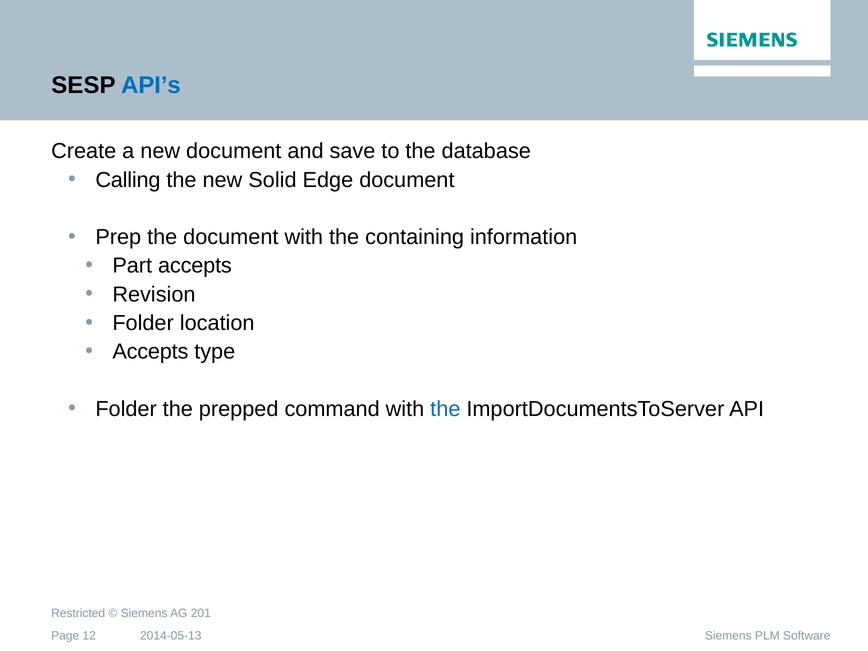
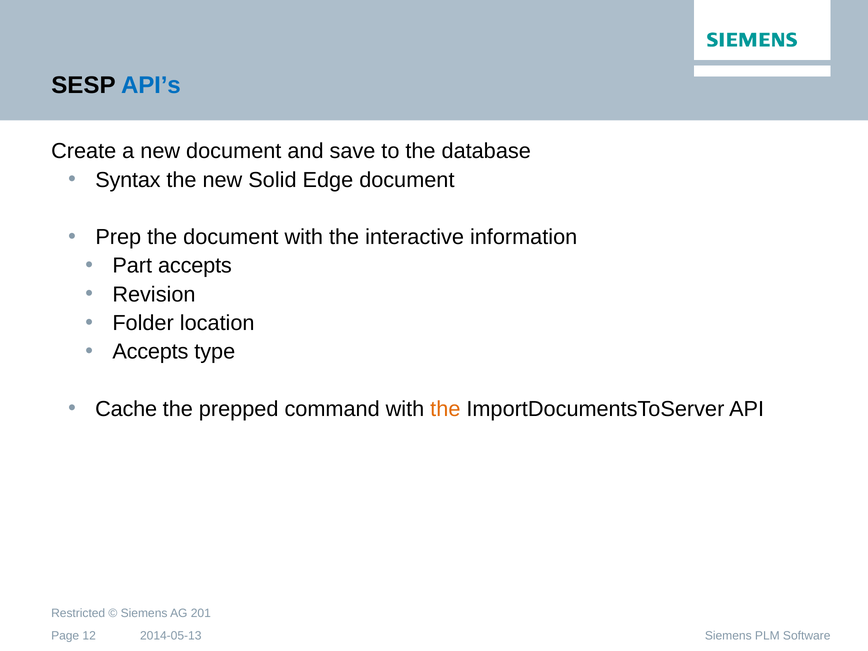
Calling: Calling -> Syntax (128, 180)
containing: containing -> interactive (415, 237)
Folder: Folder -> Cache (126, 409)
the colour: blue -> orange (445, 409)
